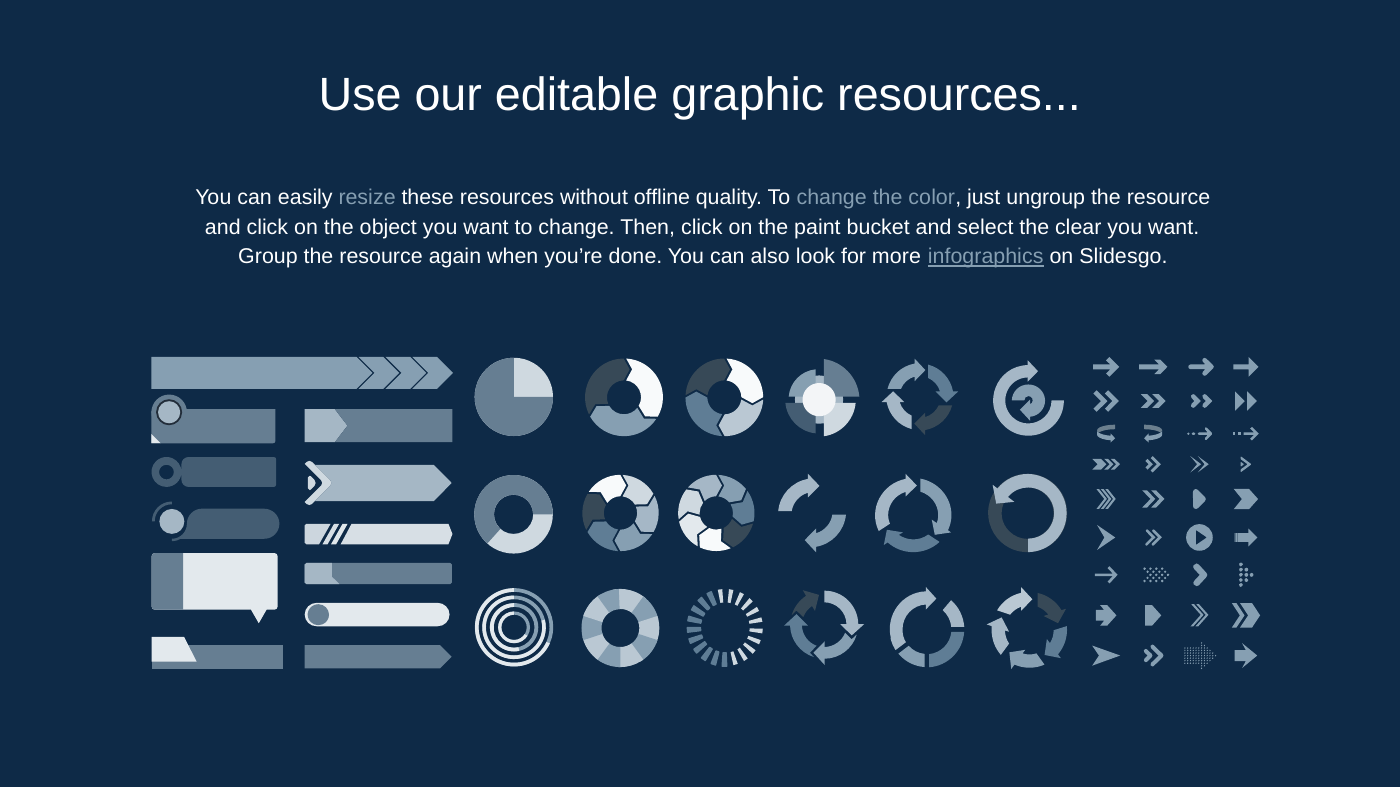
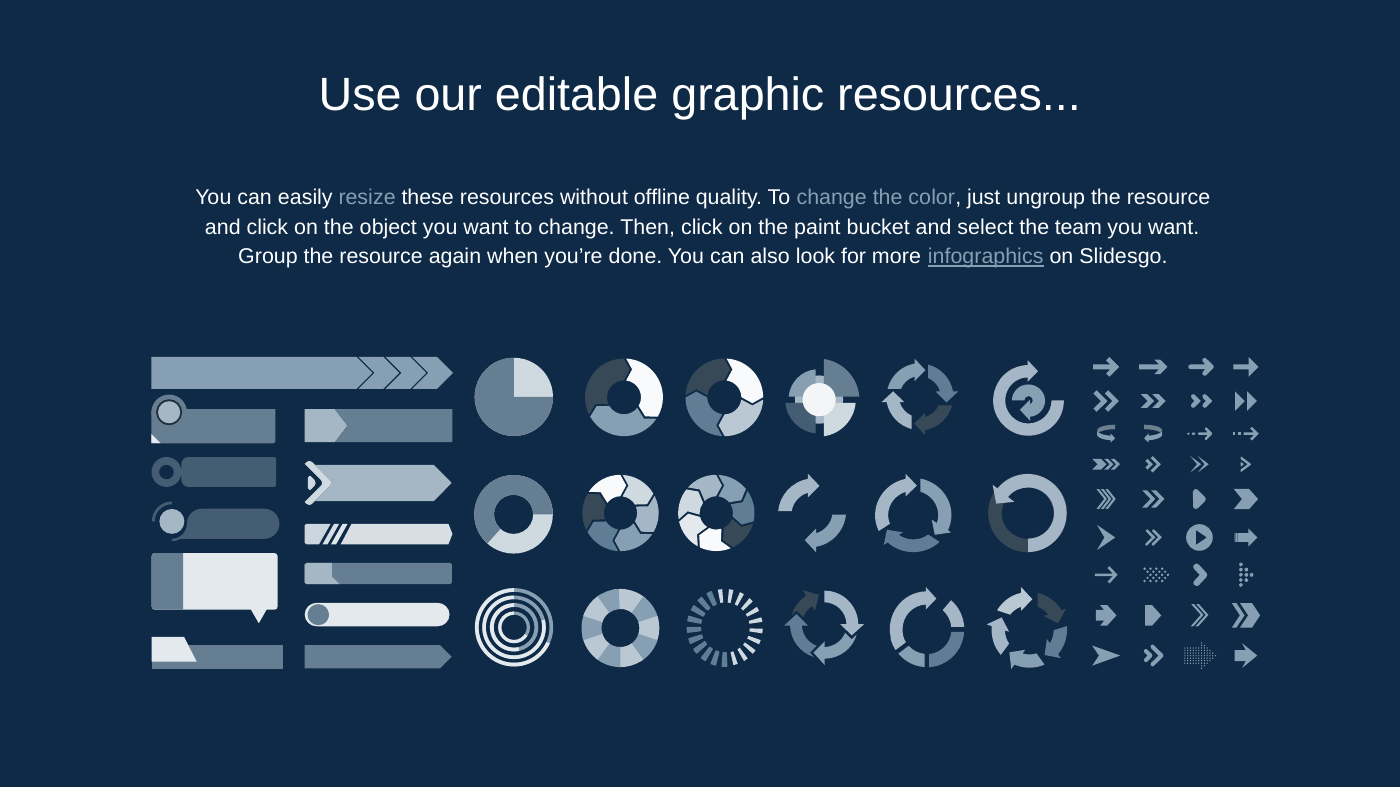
clear: clear -> team (1078, 227)
